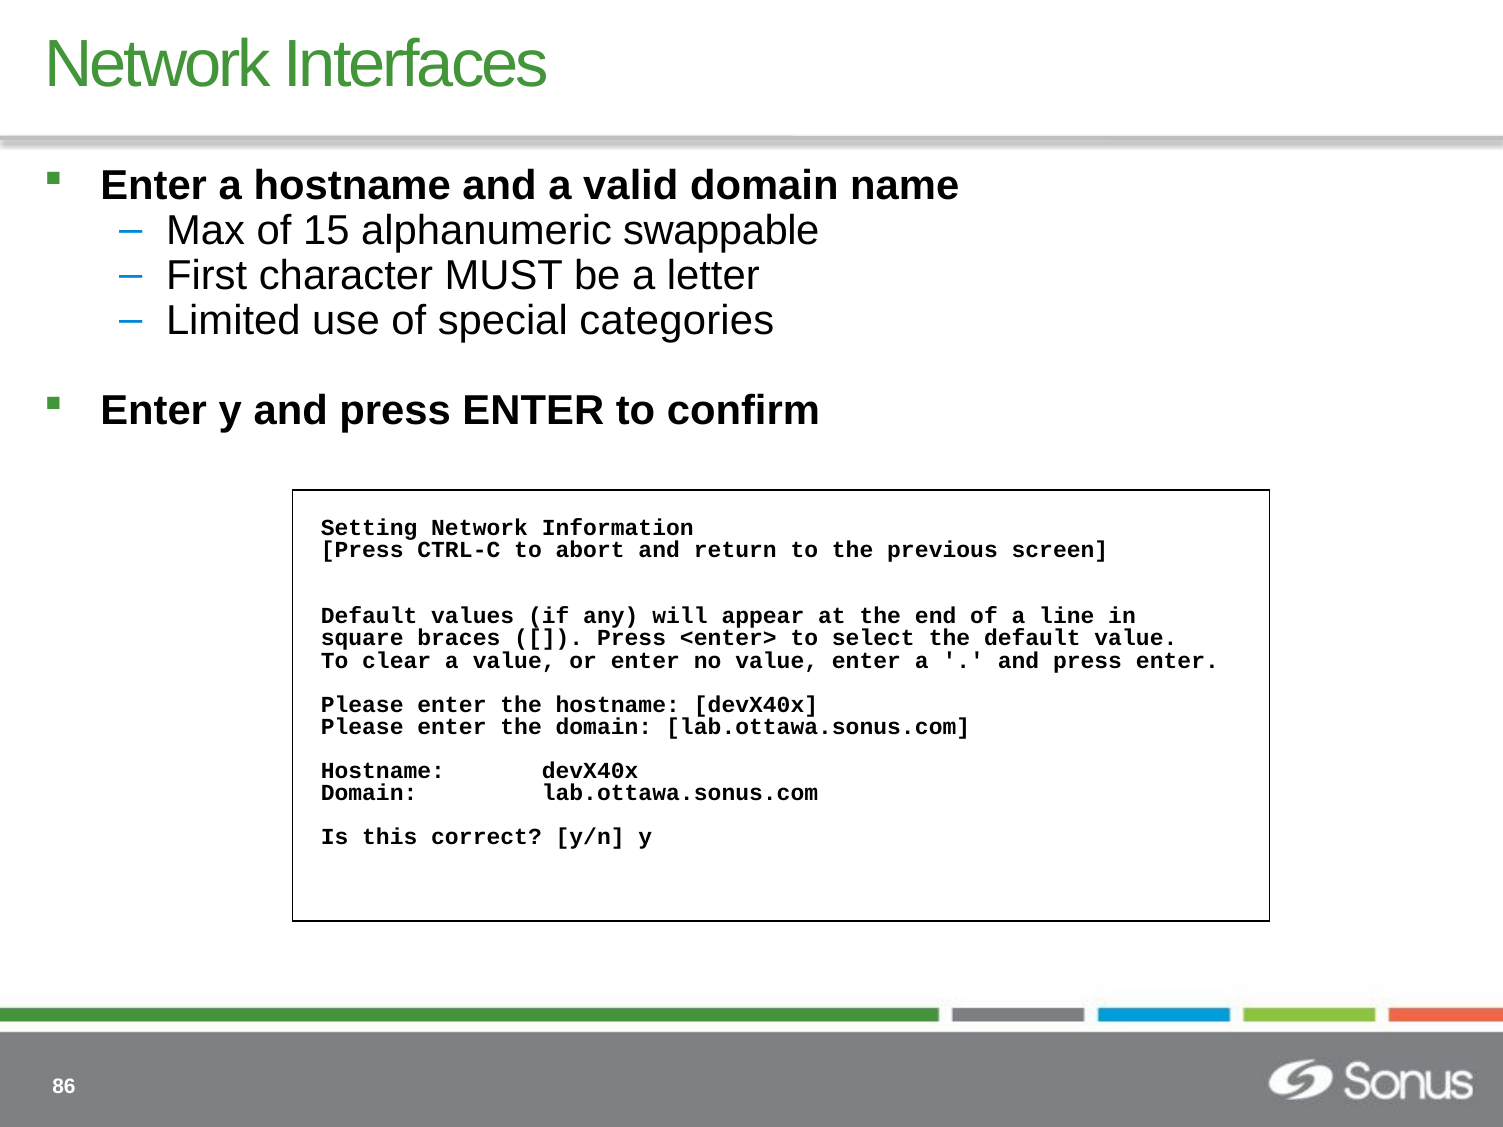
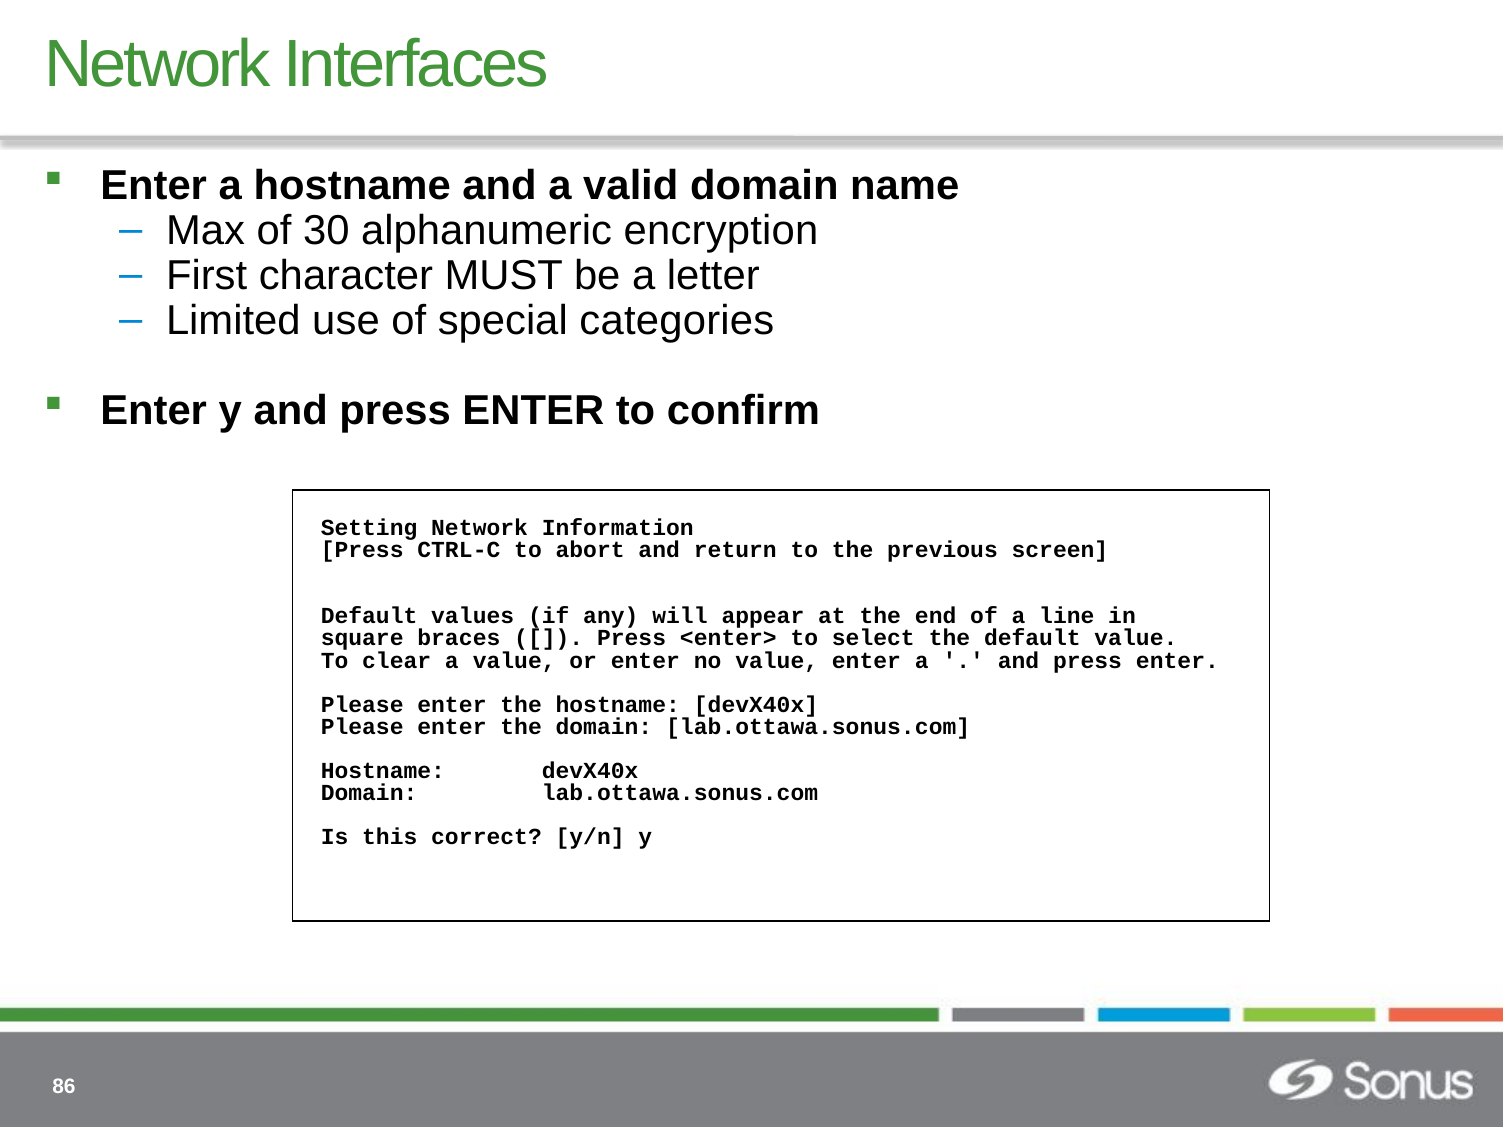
15: 15 -> 30 (326, 231)
swappable: swappable -> encryption (721, 231)
